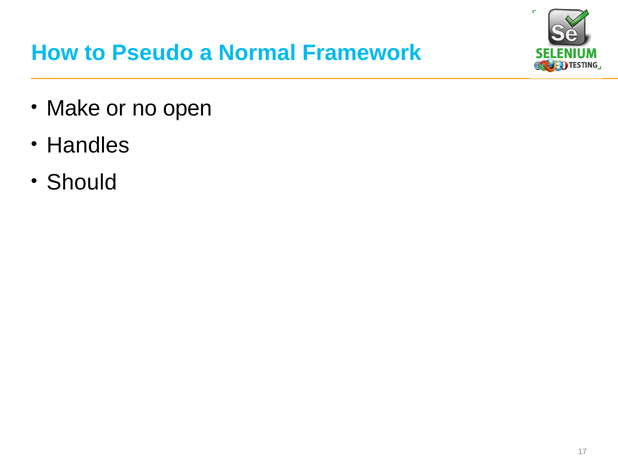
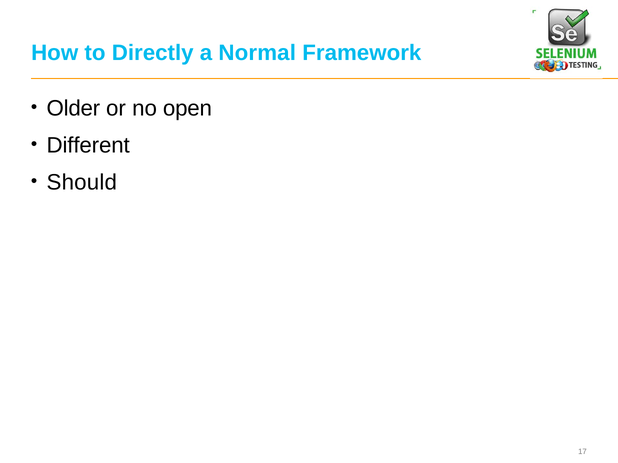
Pseudo: Pseudo -> Directly (153, 53)
Make: Make -> Older (73, 108)
Handles: Handles -> Different (88, 145)
